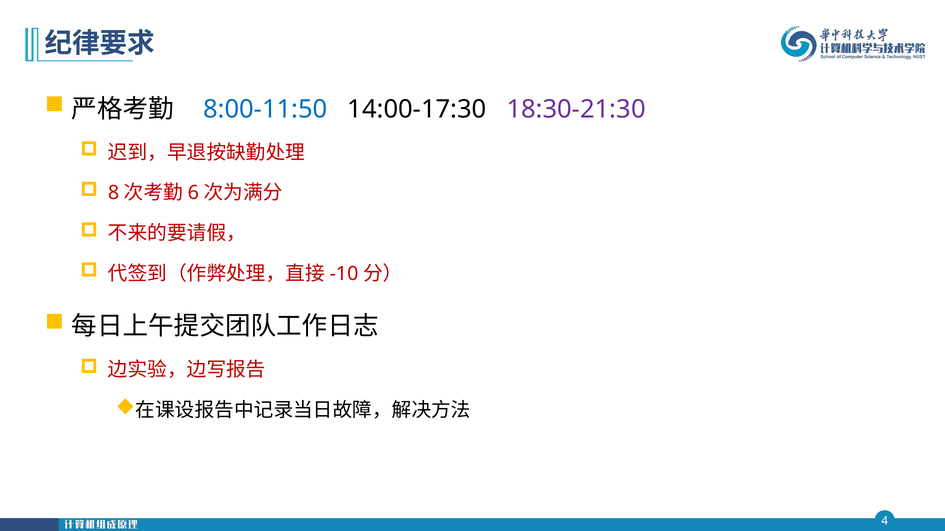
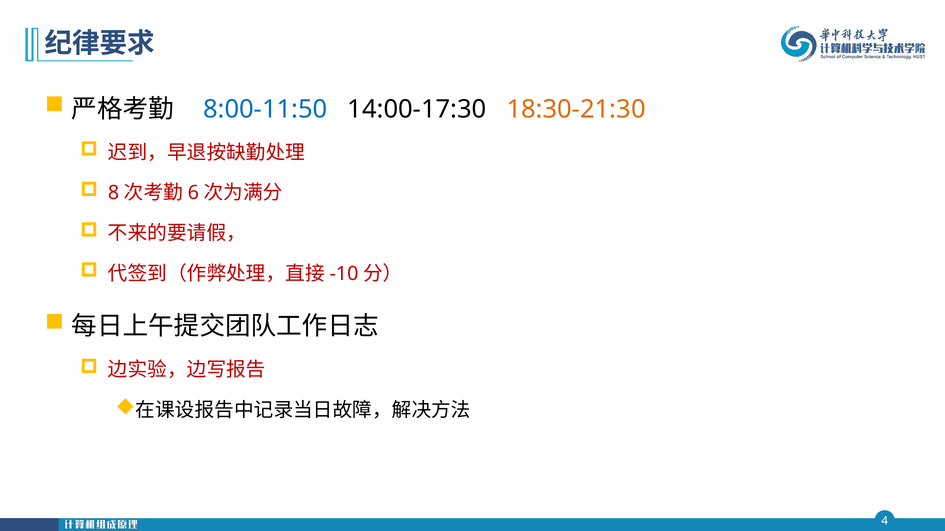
18:30-21:30 colour: purple -> orange (576, 109)
